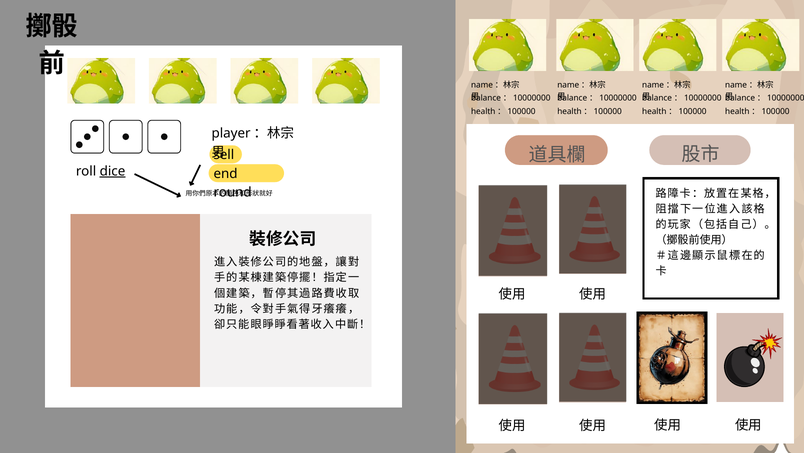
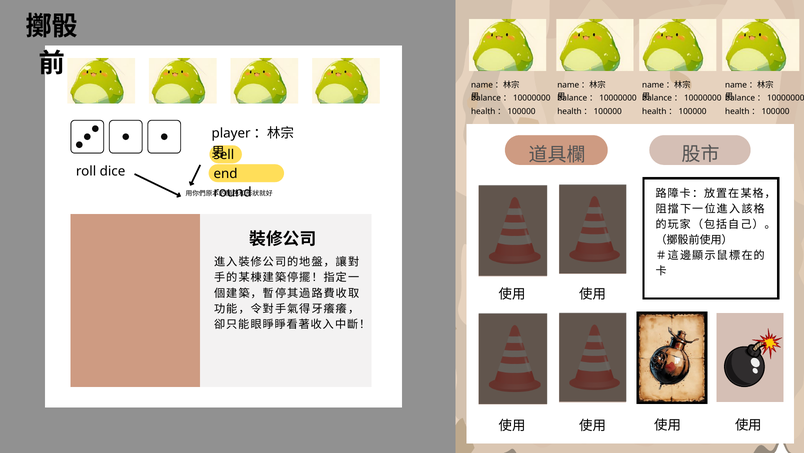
dice underline: present -> none (112, 171)
